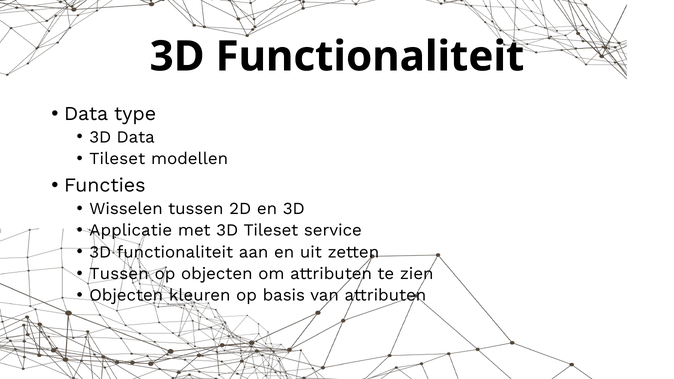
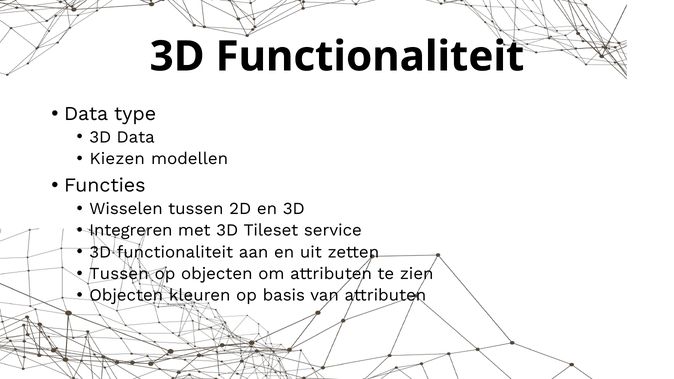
Tileset: Tileset -> Kiezen (117, 159)
Applicatie: Applicatie -> Integreren (131, 230)
